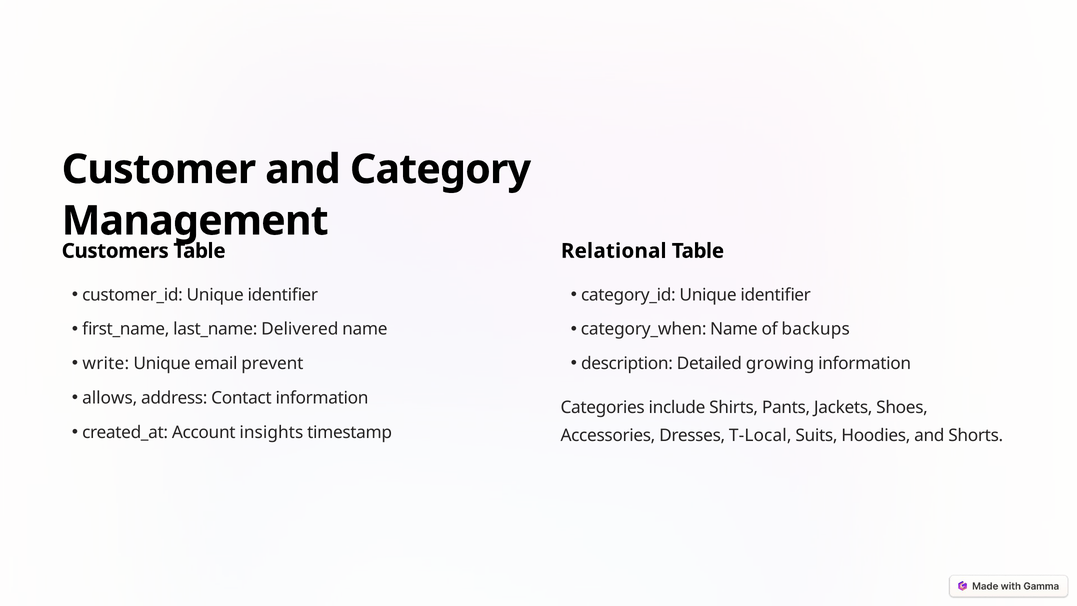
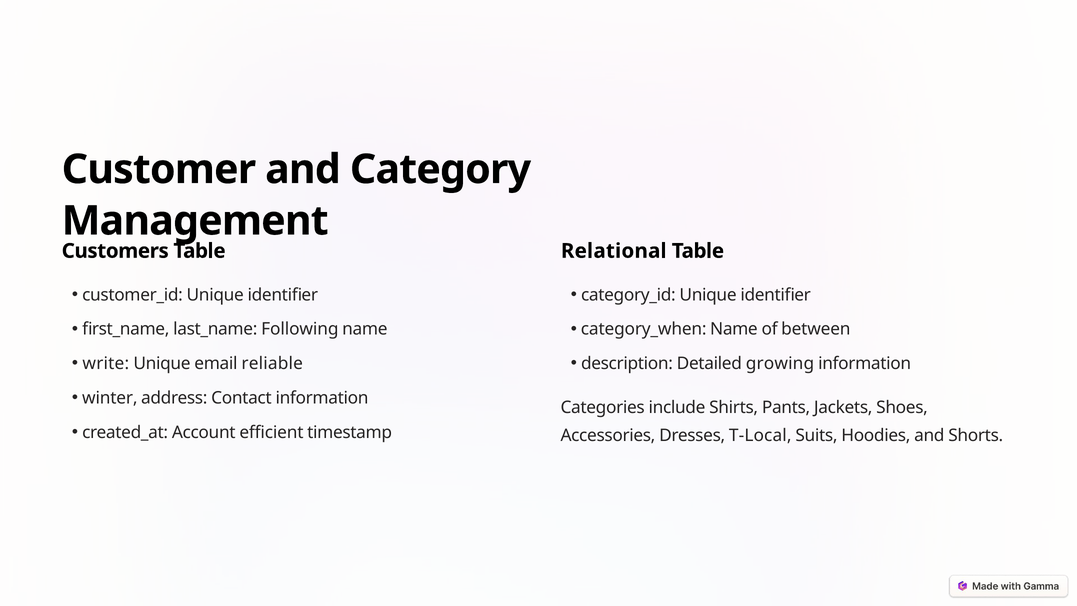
Delivered: Delivered -> Following (300, 329)
backups: backups -> between (816, 329)
prevent: prevent -> reliable (272, 363)
allows: allows -> winter (110, 398)
insights: insights -> efficient (271, 432)
